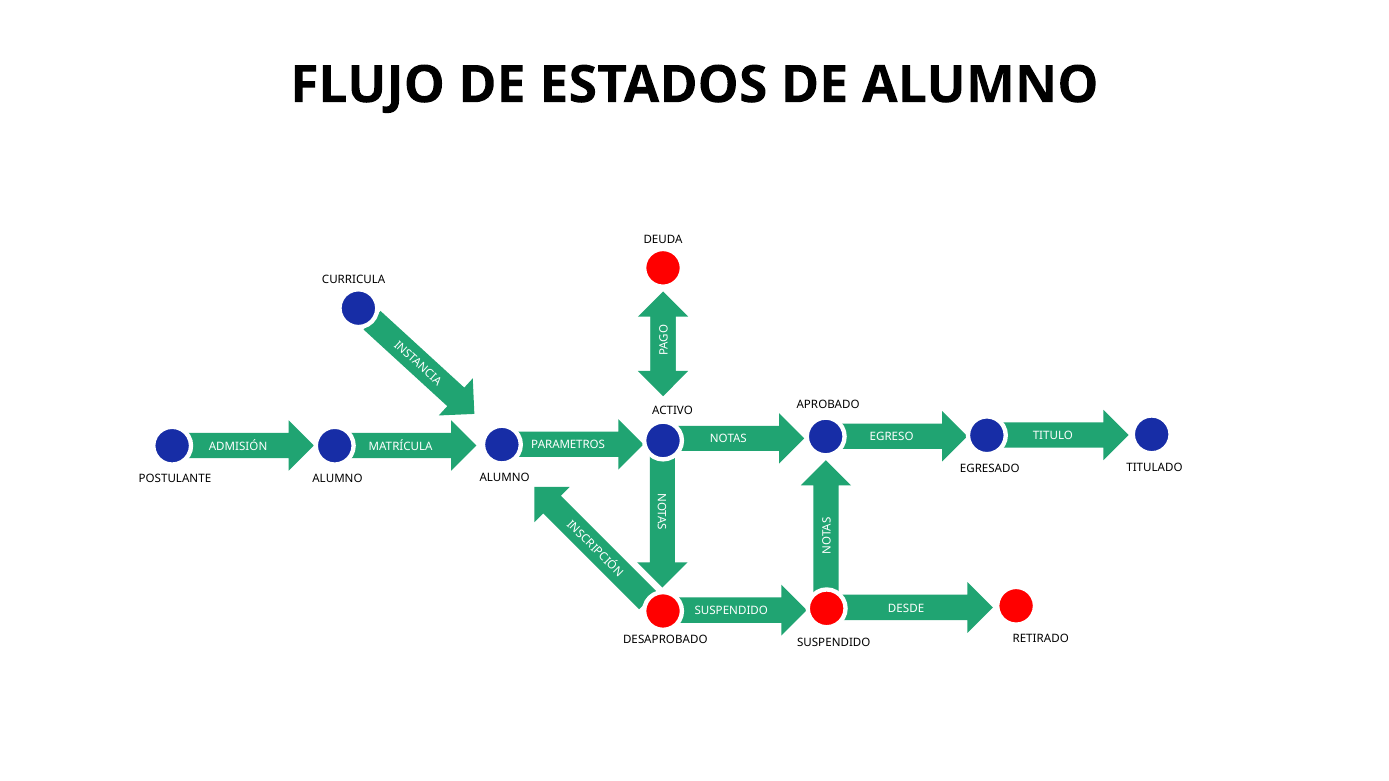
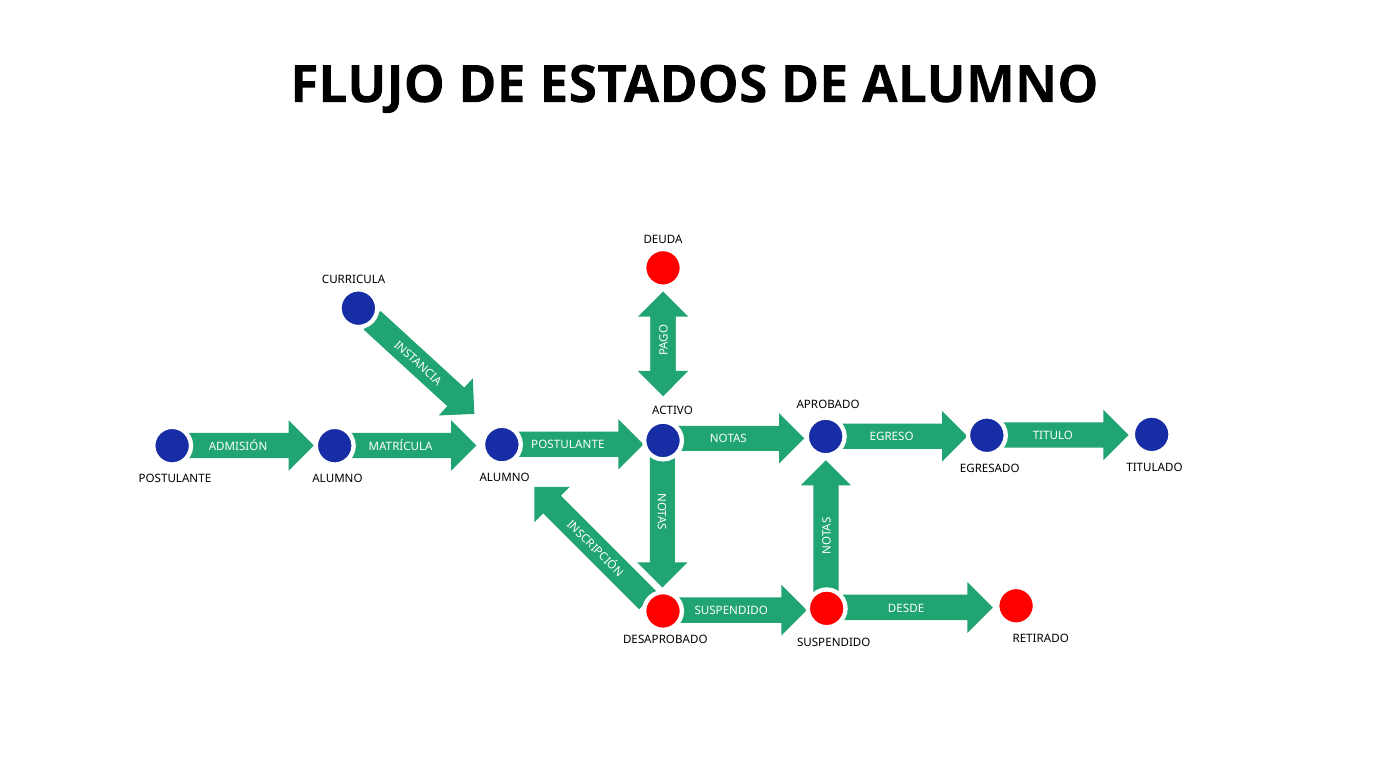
PARAMETROS: PARAMETROS -> POSTULANTE (568, 445)
